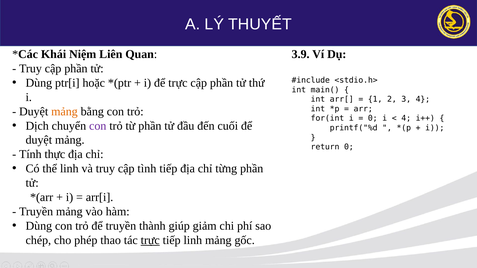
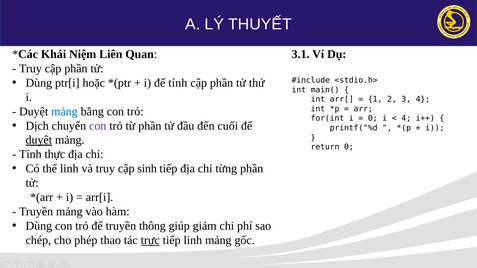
3.9: 3.9 -> 3.1 (301, 54)
để trực: trực -> tính (178, 83)
mảng colour: orange -> blue (64, 112)
duyệt underline: none -> present (39, 140)
tình: tình -> sinh (147, 169)
thành: thành -> thông (152, 226)
